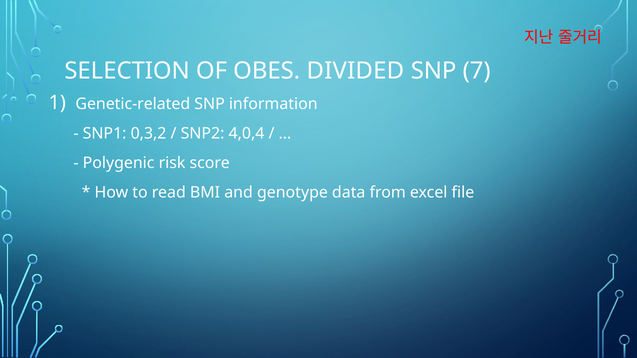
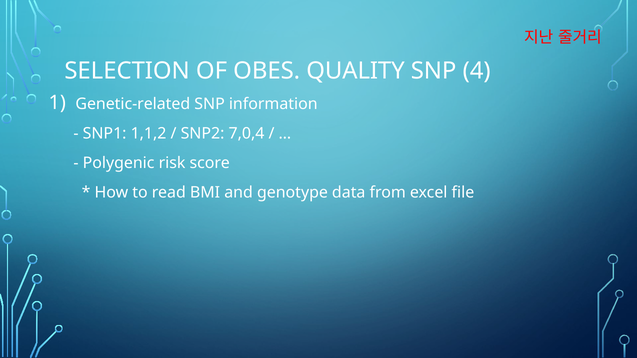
DIVIDED: DIVIDED -> QUALITY (356, 71)
7: 7 -> 4 (477, 71)
0,3,2: 0,3,2 -> 1,1,2 (149, 134)
4,0,4: 4,0,4 -> 7,0,4 (246, 134)
